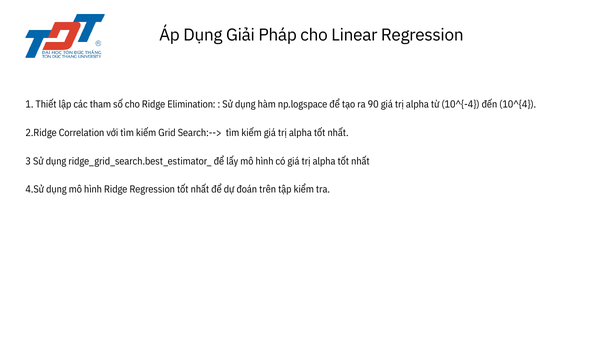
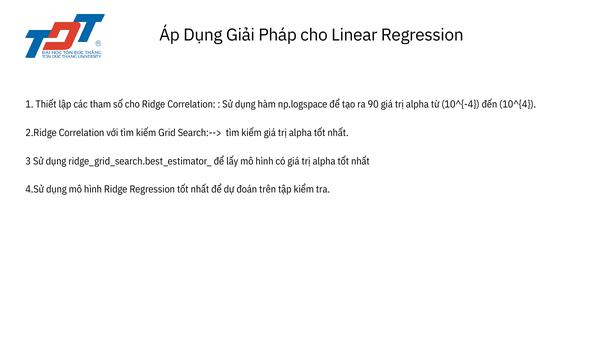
Ridge Elimination: Elimination -> Correlation (191, 104)
